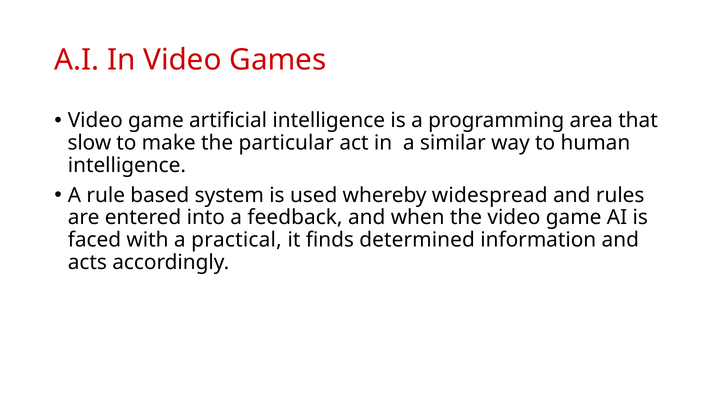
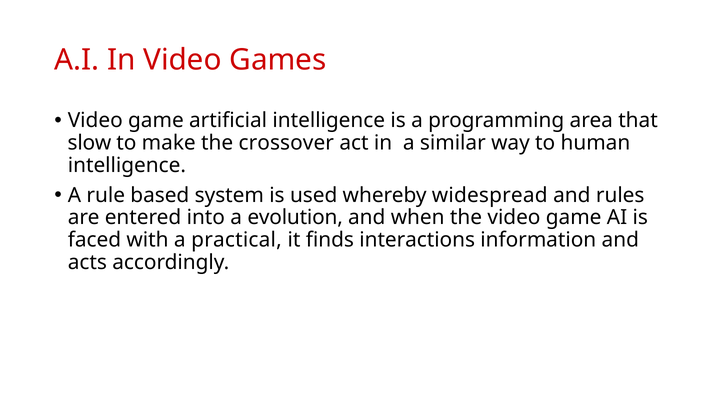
particular: particular -> crossover (286, 143)
feedback: feedback -> evolution (295, 218)
determined: determined -> interactions (417, 240)
